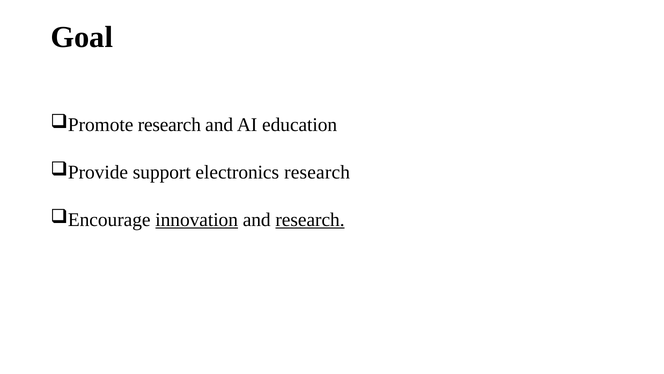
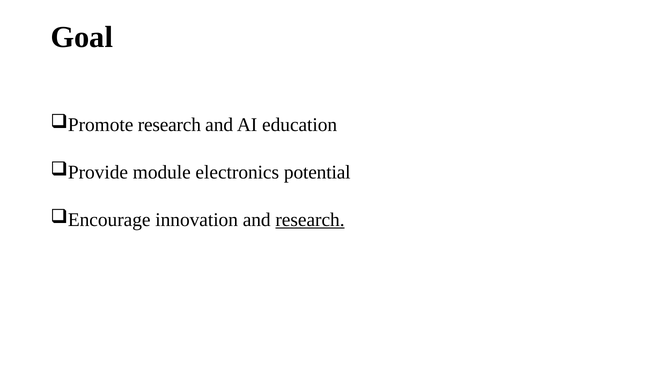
support: support -> module (162, 172)
electronics research: research -> potential (317, 172)
innovation underline: present -> none (197, 219)
